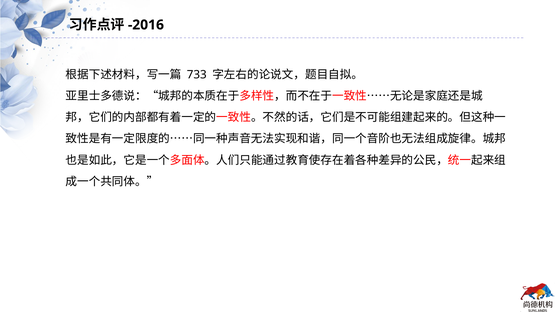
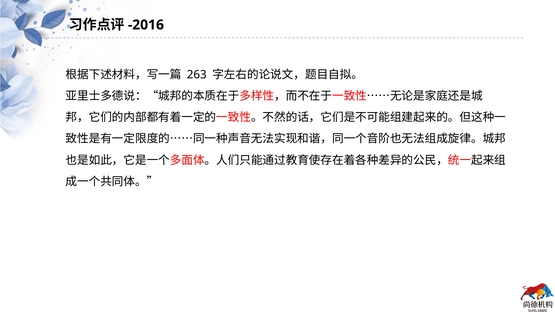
733: 733 -> 263 (197, 75)
